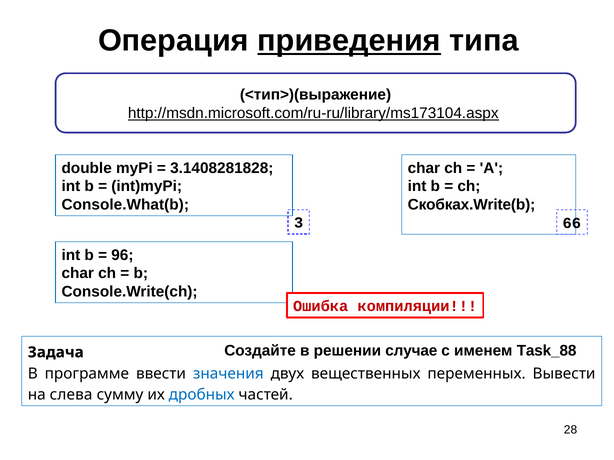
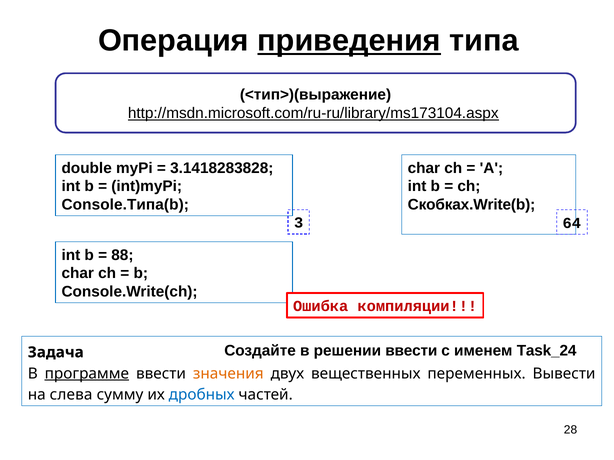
3.1408281828: 3.1408281828 -> 3.1418283828 (222, 168)
Console.What(b: Console.What(b -> Console.Типа(b (125, 205)
66: 66 -> 64 (572, 223)
96: 96 -> 88 (122, 255)
решении случае: случае -> ввести (411, 351)
Task_88: Task_88 -> Task_24 (547, 351)
программе underline: none -> present (87, 374)
значения colour: blue -> orange (228, 374)
